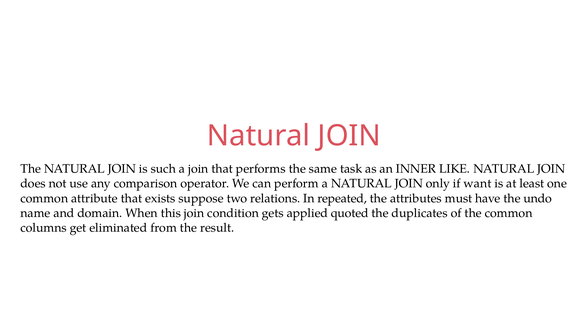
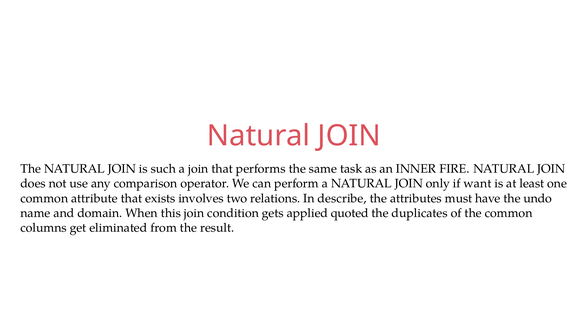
LIKE: LIKE -> FIRE (455, 169)
suppose: suppose -> involves (201, 198)
repeated: repeated -> describe (342, 198)
